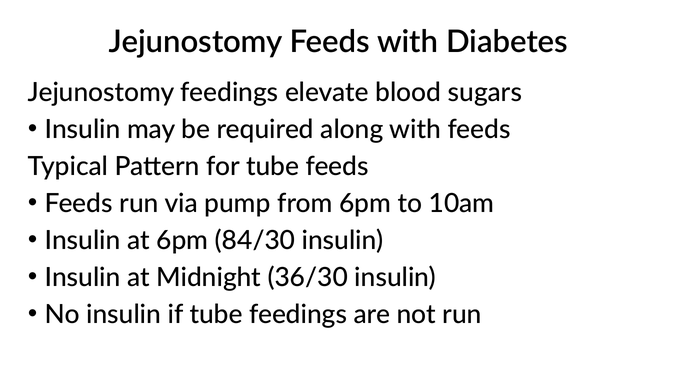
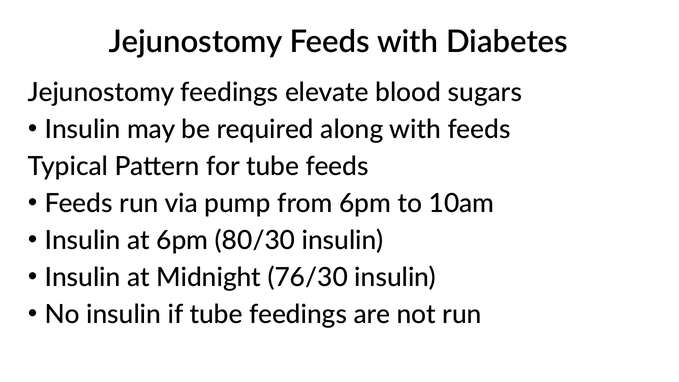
84/30: 84/30 -> 80/30 (255, 240)
36/30: 36/30 -> 76/30 (308, 277)
